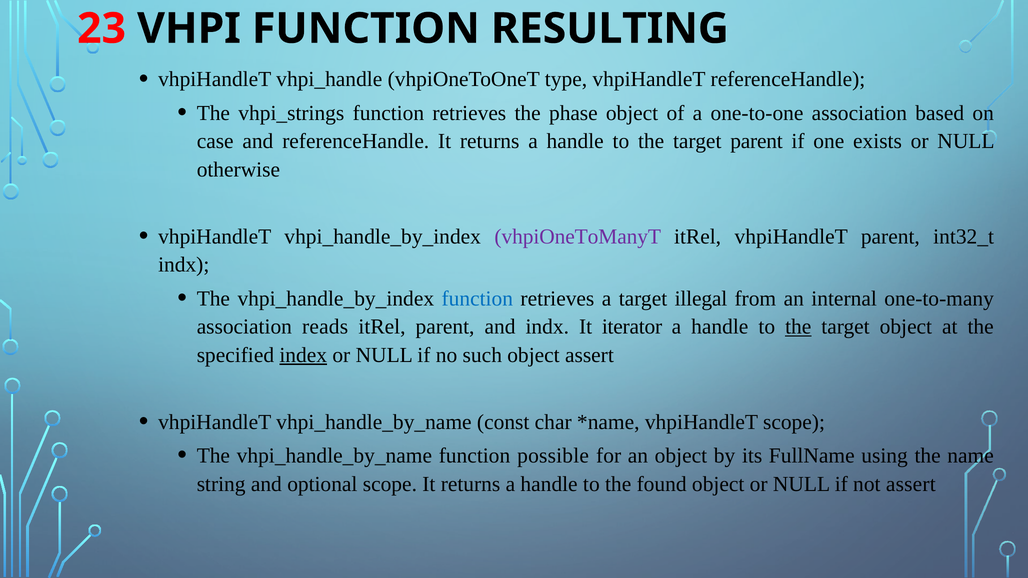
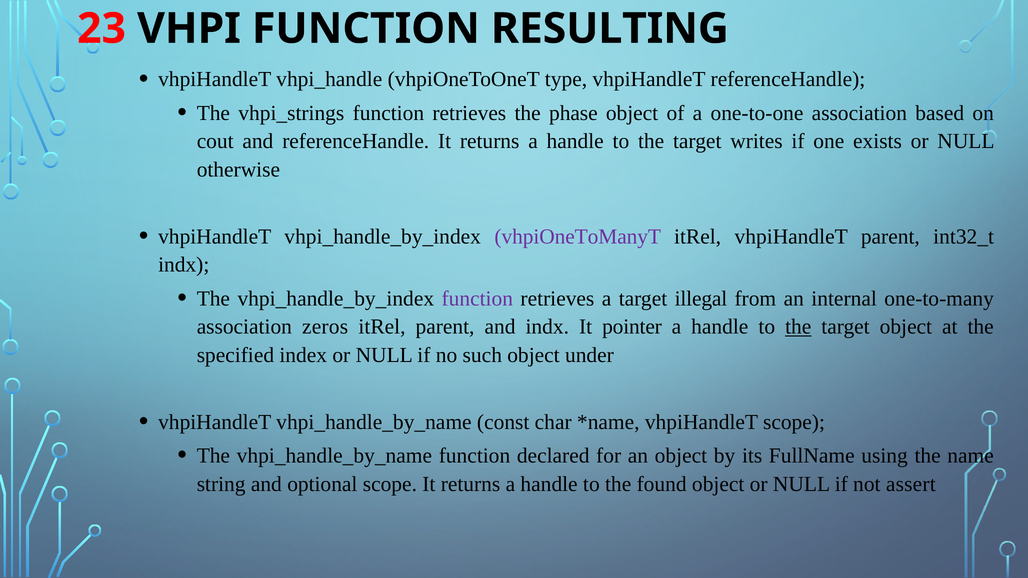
case: case -> cout (215, 141)
target parent: parent -> writes (756, 141)
function colour: blue -> purple (477, 299)
reads: reads -> zeros (325, 327)
iterator: iterator -> pointer (632, 327)
index underline: present -> none (303, 355)
object assert: assert -> under (589, 355)
possible: possible -> declared (553, 456)
